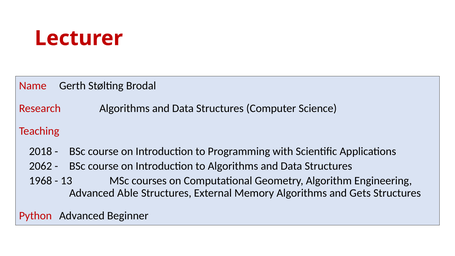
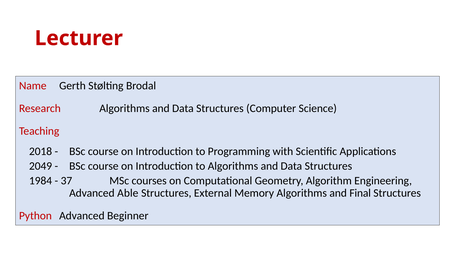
2062: 2062 -> 2049 (41, 166)
1968: 1968 -> 1984 (41, 181)
13: 13 -> 37 (66, 181)
Gets: Gets -> Final (360, 193)
